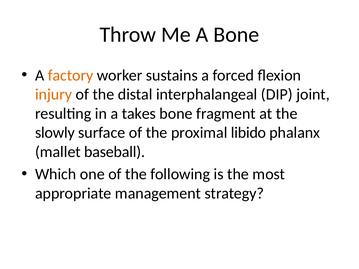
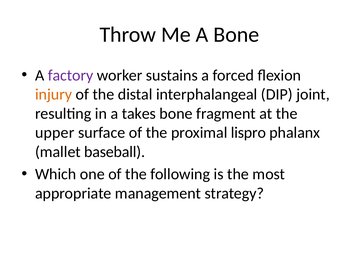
factory colour: orange -> purple (71, 75)
slowly: slowly -> upper (55, 133)
libido: libido -> lispro (248, 133)
